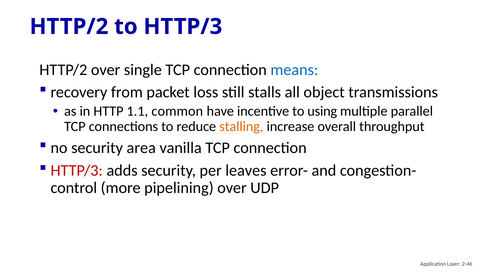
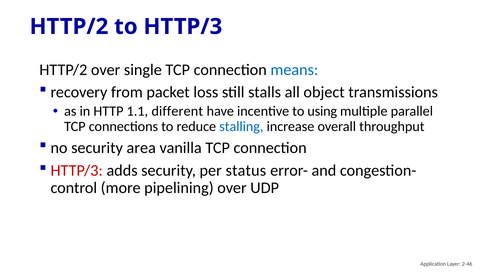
common: common -> different (177, 111)
stalling colour: orange -> blue (241, 126)
leaves: leaves -> status (246, 170)
